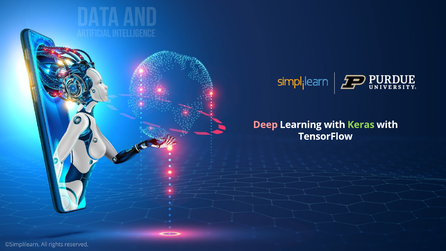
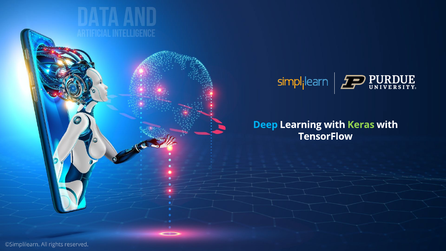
Deep colour: pink -> light blue (265, 125)
